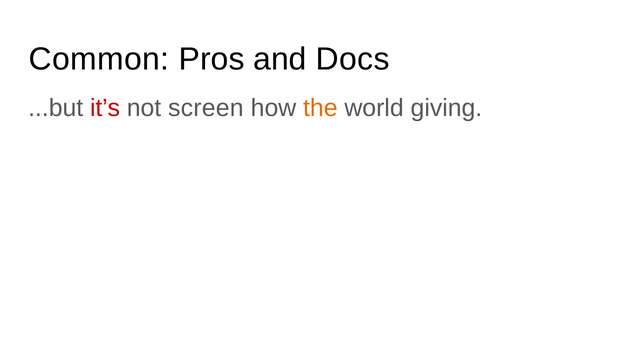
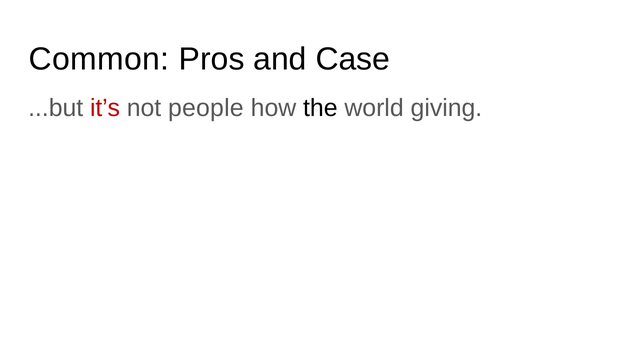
Docs: Docs -> Case (353, 59)
screen: screen -> people (206, 108)
the colour: orange -> black (320, 108)
